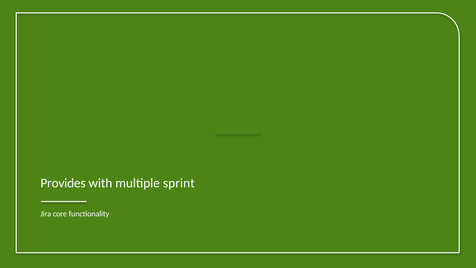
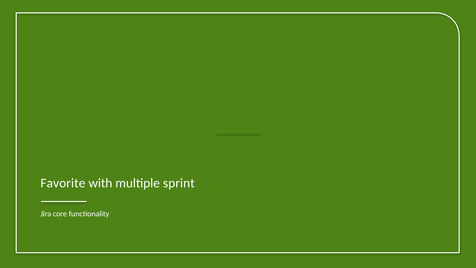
Provides: Provides -> Favorite (63, 183)
